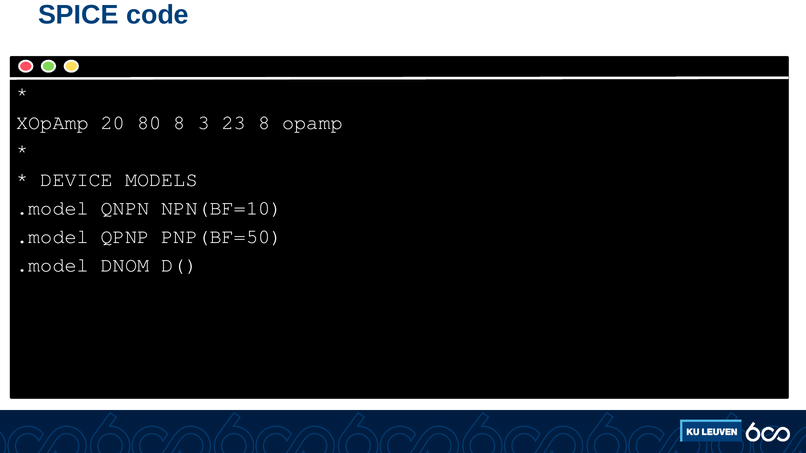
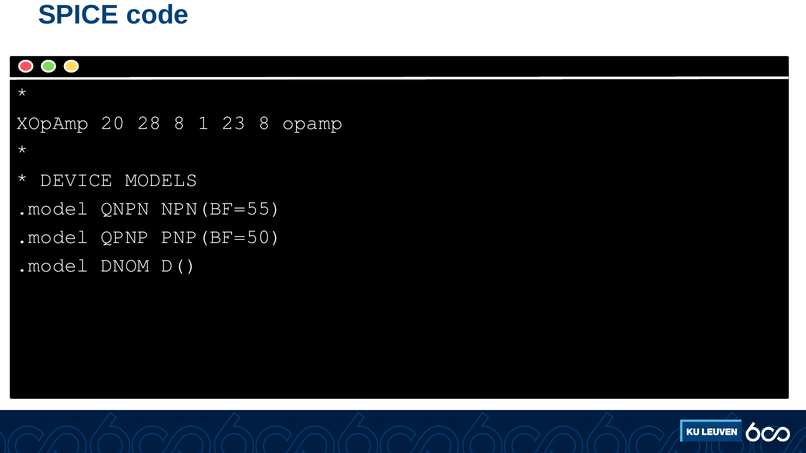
80: 80 -> 28 (149, 123)
3: 3 -> 1 (204, 123)
NPN(BF=10: NPN(BF=10 -> NPN(BF=55 (222, 208)
